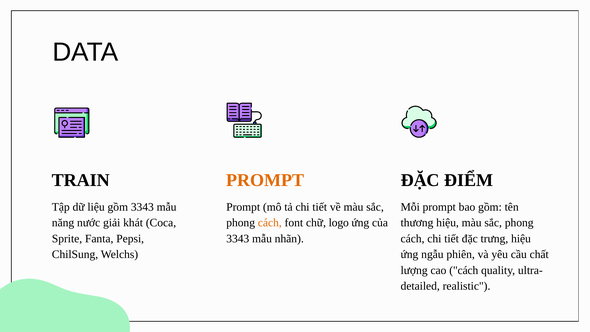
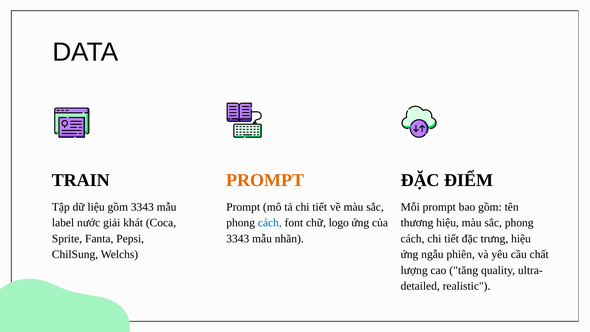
năng: năng -> label (63, 223)
cách colour: orange -> blue (270, 223)
cao cách: cách -> tăng (464, 270)
